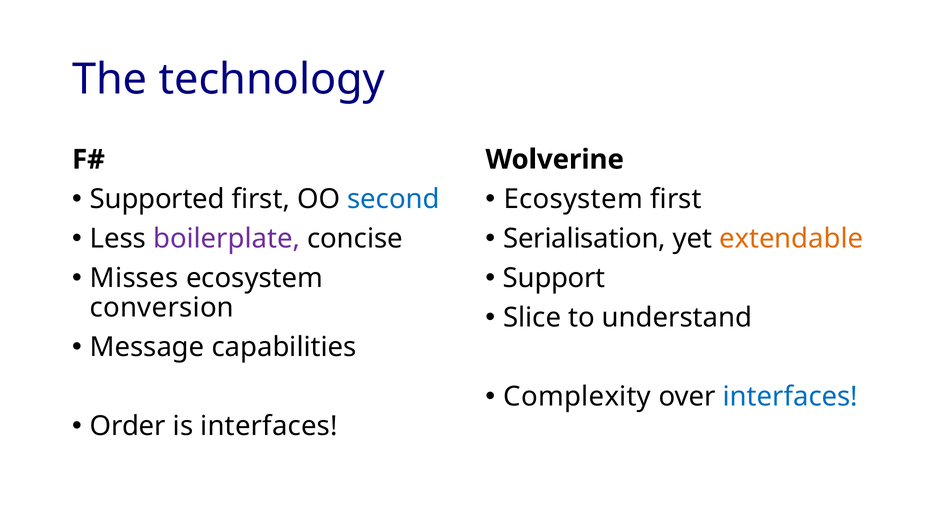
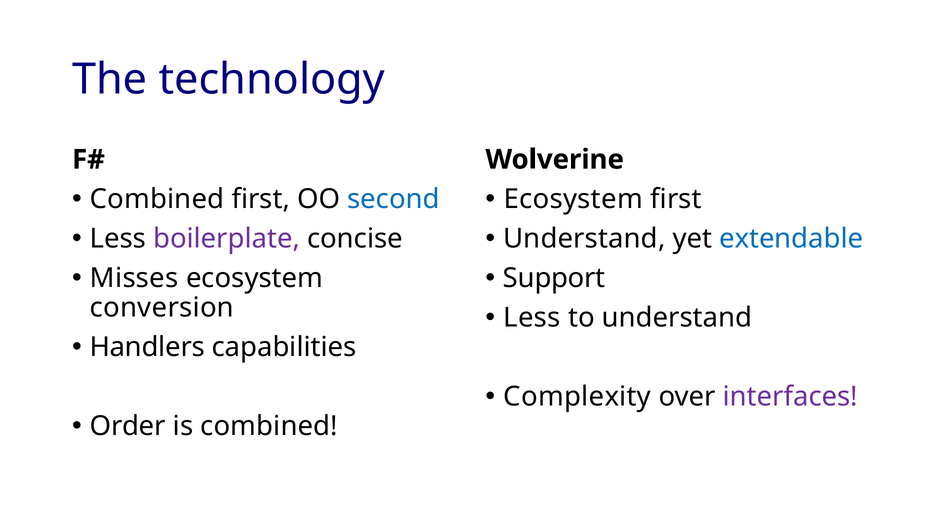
Supported: Supported -> Combined (157, 199)
Serialisation: Serialisation -> Understand (584, 239)
extendable colour: orange -> blue (791, 239)
Slice: Slice -> Less (532, 318)
Message: Message -> Handlers (147, 348)
interfaces colour: blue -> purple (790, 397)
is interfaces: interfaces -> combined (269, 427)
